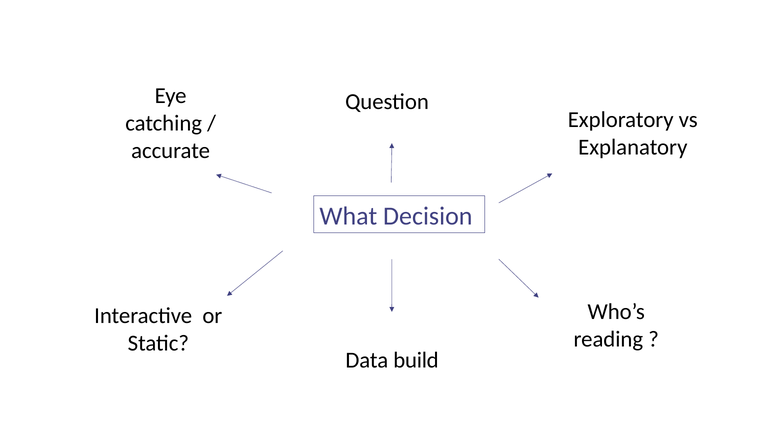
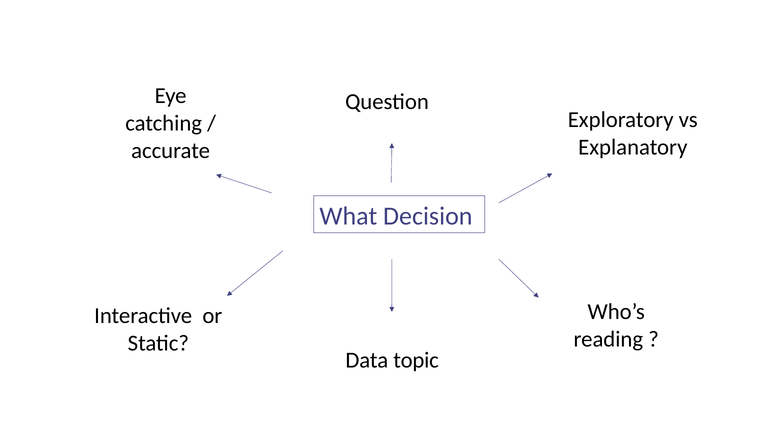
build: build -> topic (416, 360)
